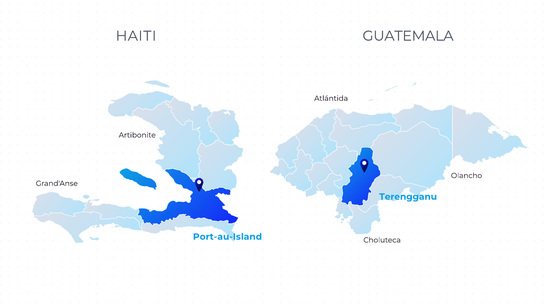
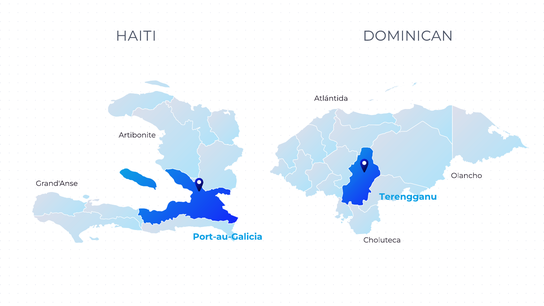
GUATEMALA: GUATEMALA -> DOMINICAN (408, 36)
Port-au-Island: Port-au-Island -> Port-au-Galicia (228, 237)
